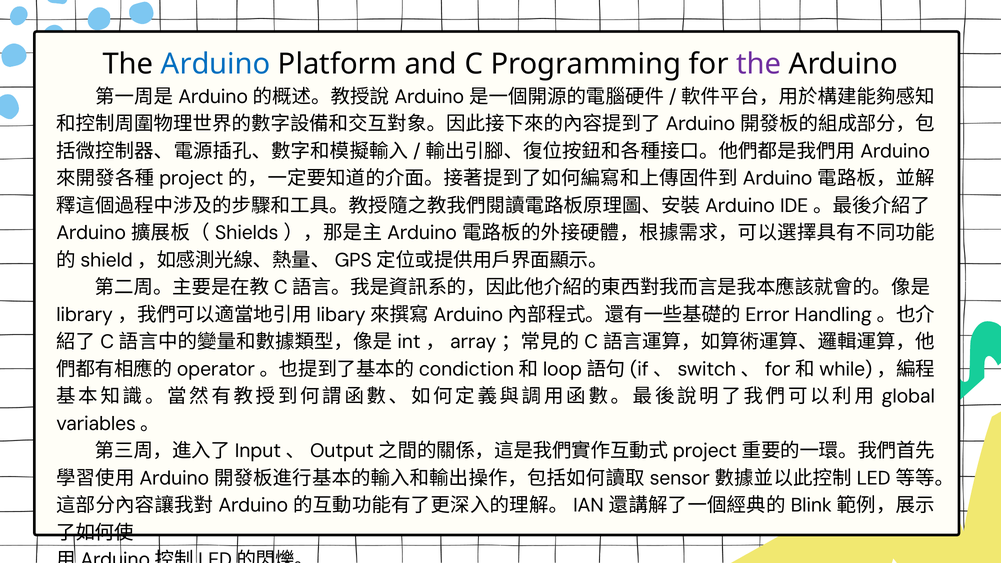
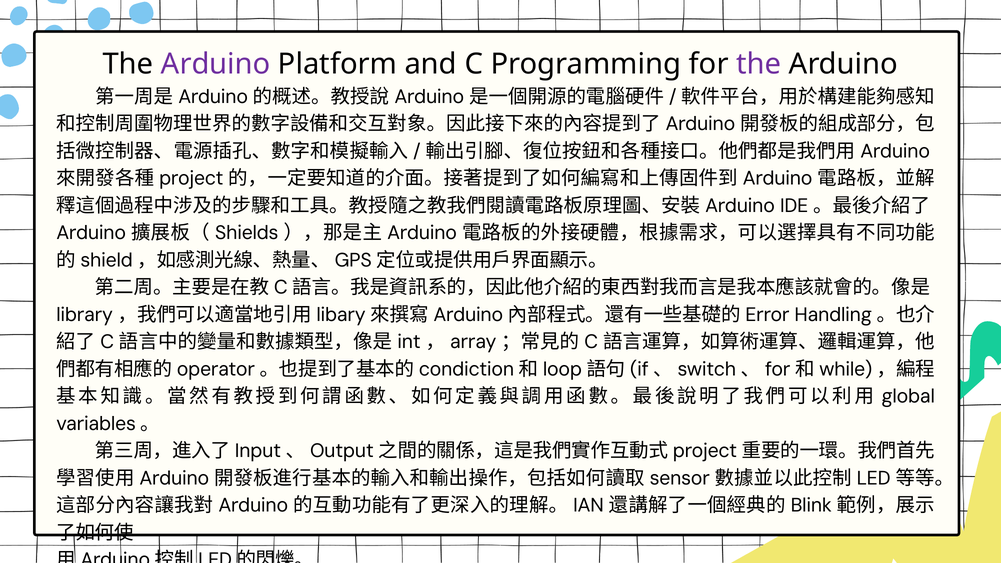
Arduino colour: blue -> purple (216, 64)
